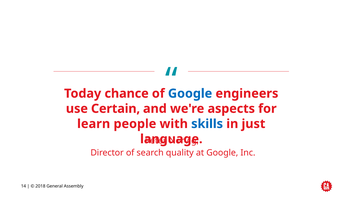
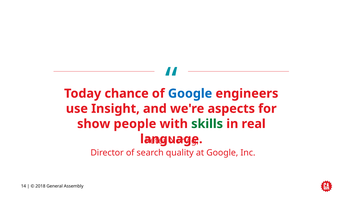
Certain: Certain -> Insight (115, 109)
learn: learn -> show (94, 124)
skills colour: blue -> green (207, 124)
just: just -> real (254, 124)
